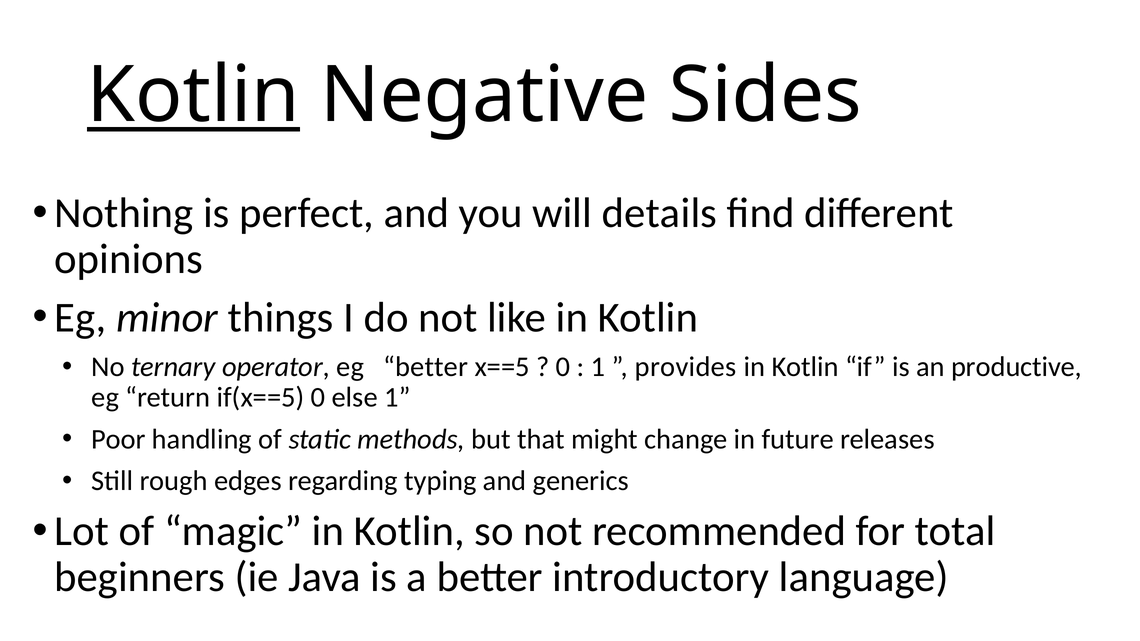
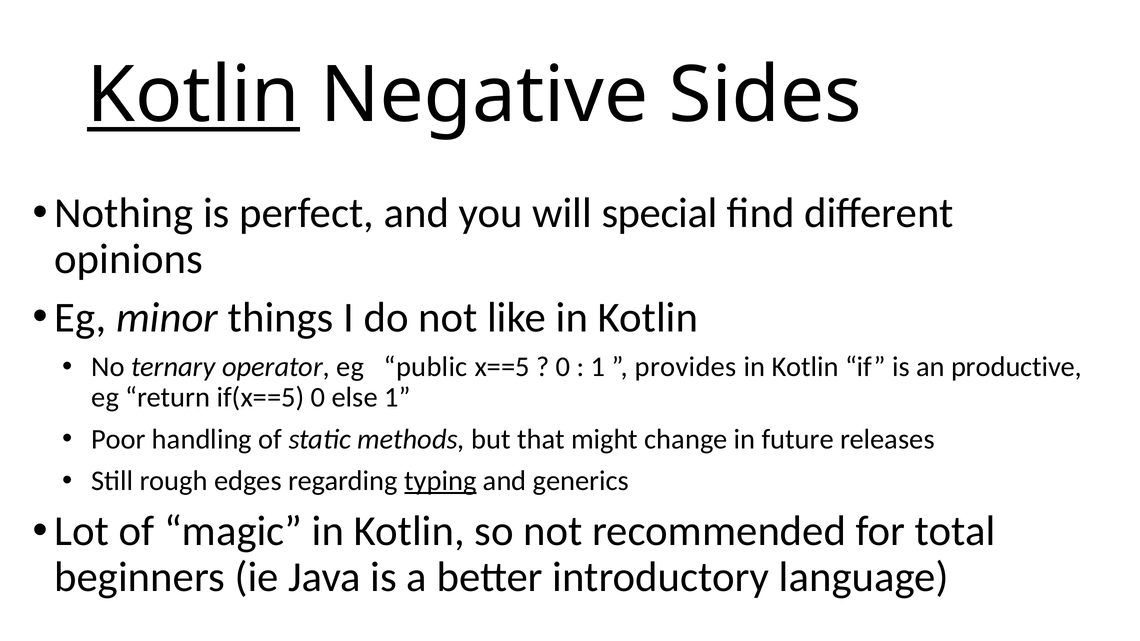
details: details -> special (660, 213)
eg better: better -> public (426, 367)
typing underline: none -> present (440, 481)
